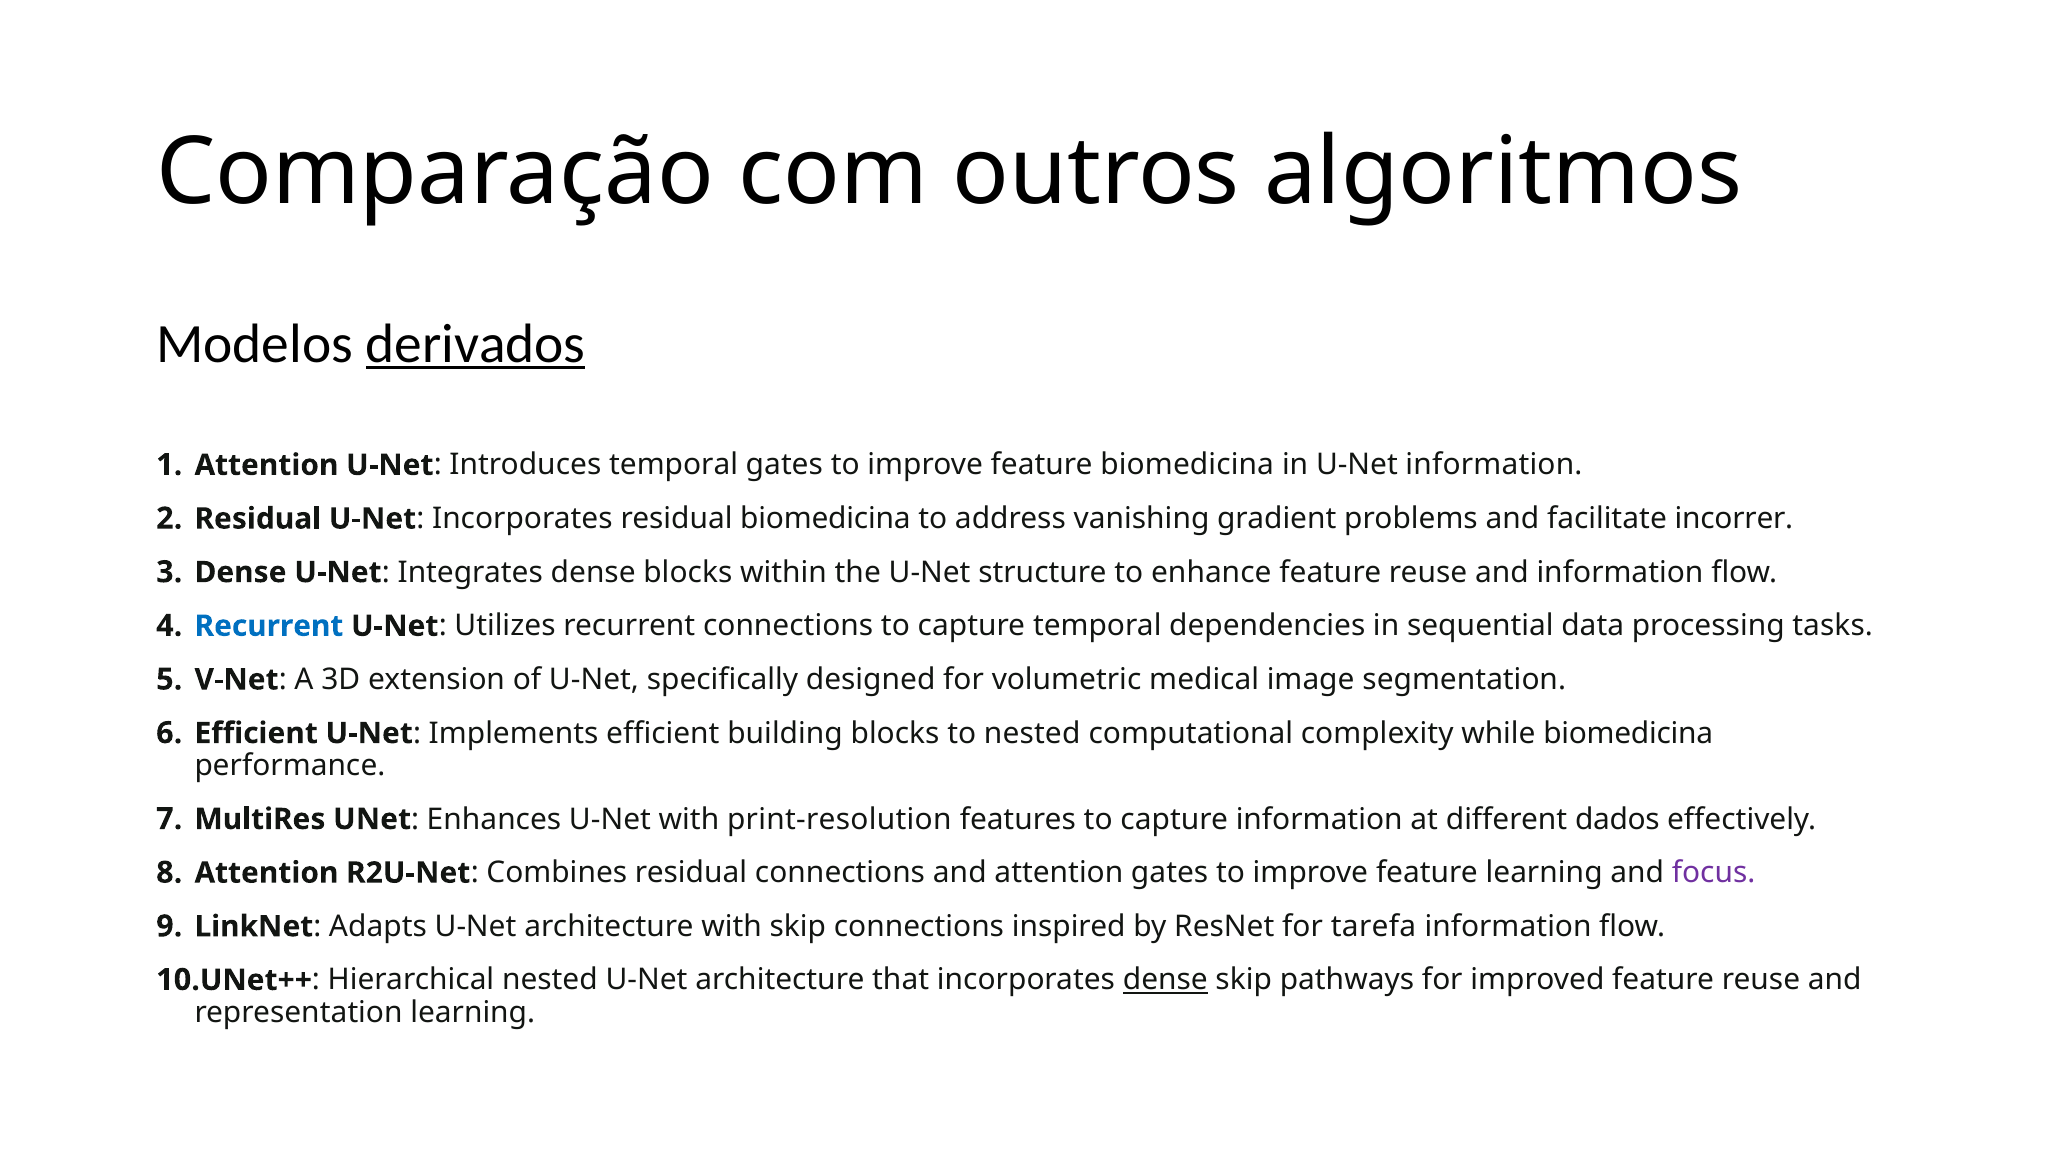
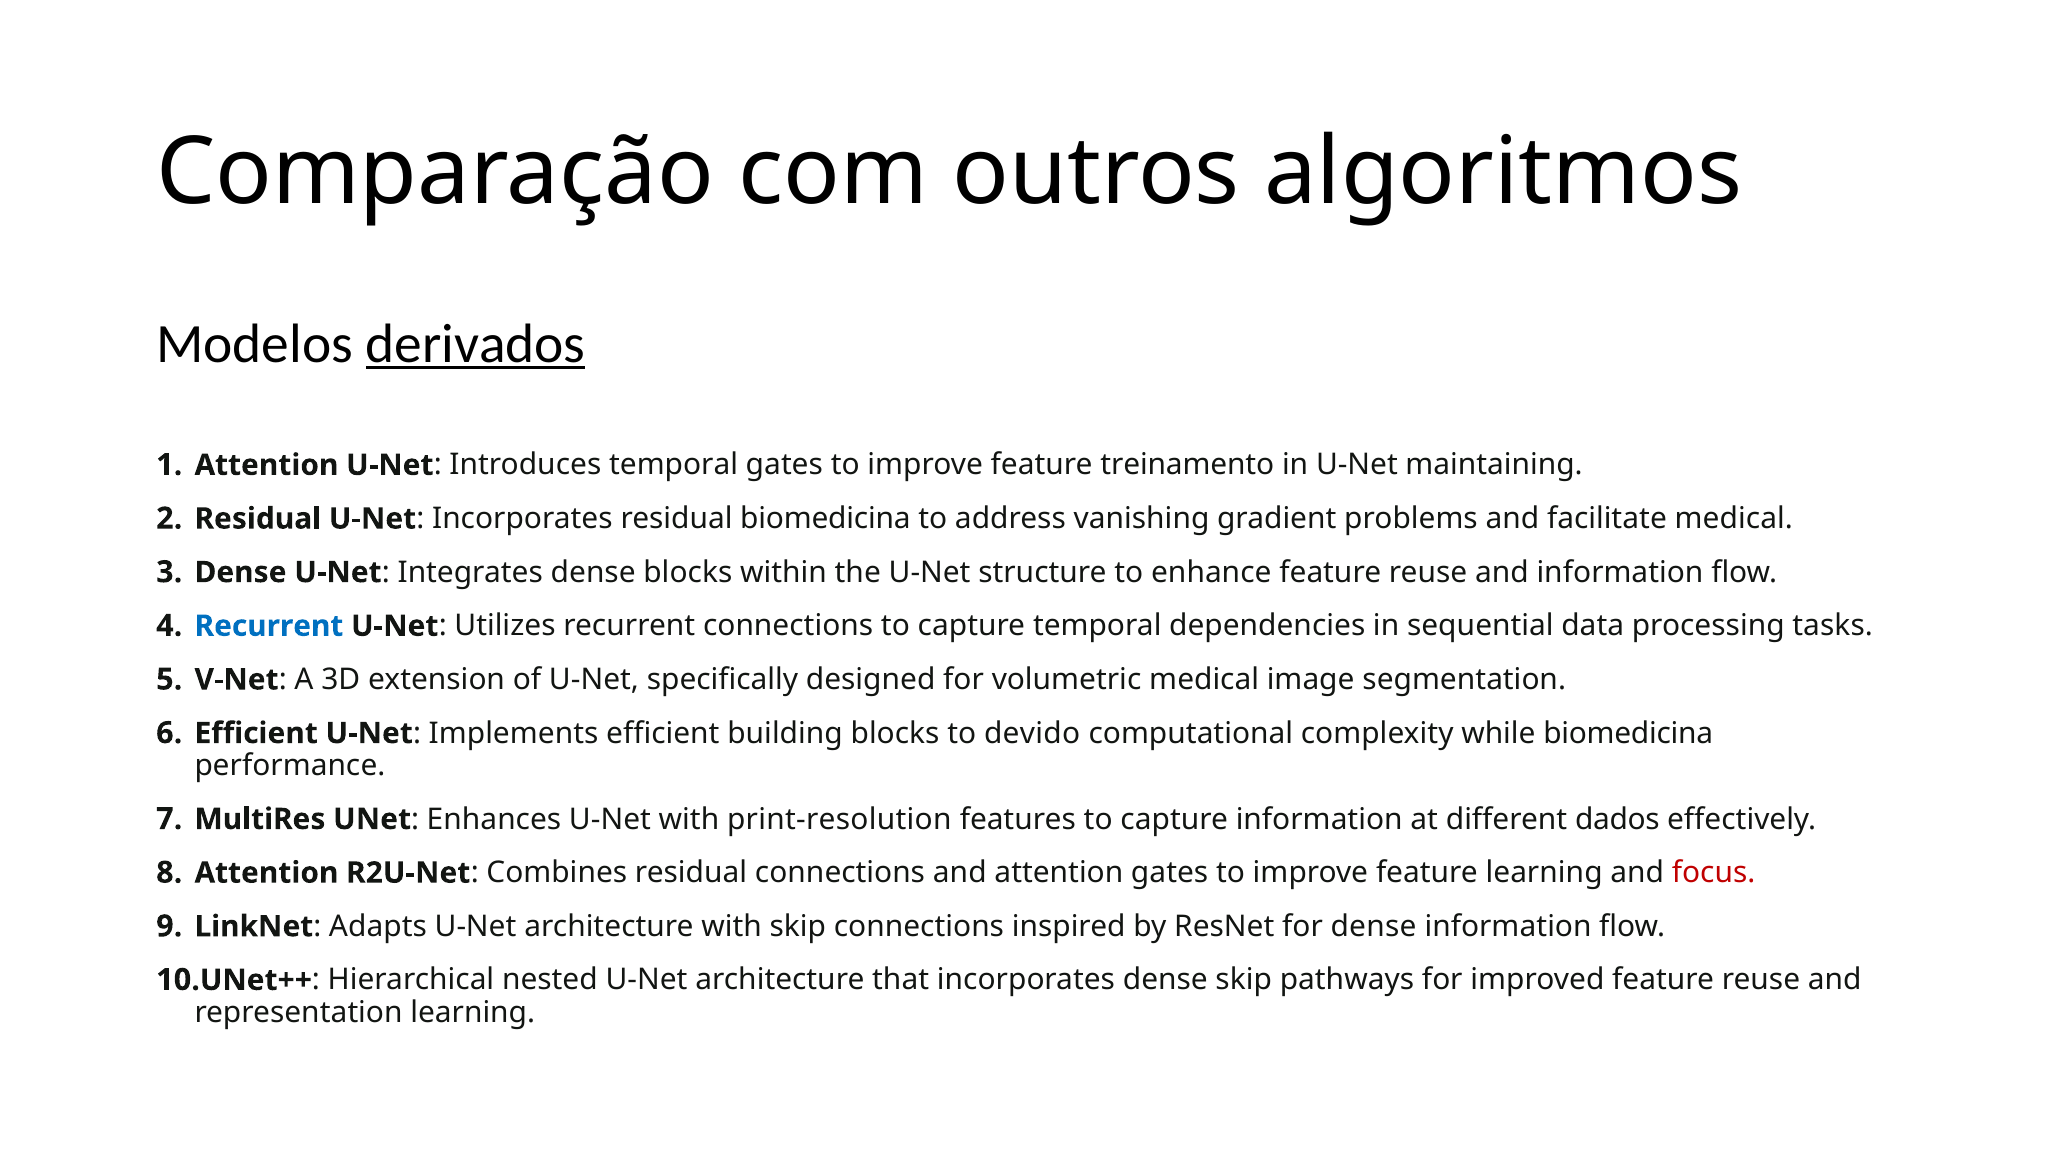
feature biomedicina: biomedicina -> treinamento (1187, 465)
U-Net information: information -> maintaining (1494, 465)
facilitate incorrer: incorrer -> medical (1734, 519)
to nested: nested -> devido (1032, 733)
focus colour: purple -> red (1714, 873)
for tarefa: tarefa -> dense (1374, 926)
dense underline: present -> none (1165, 980)
